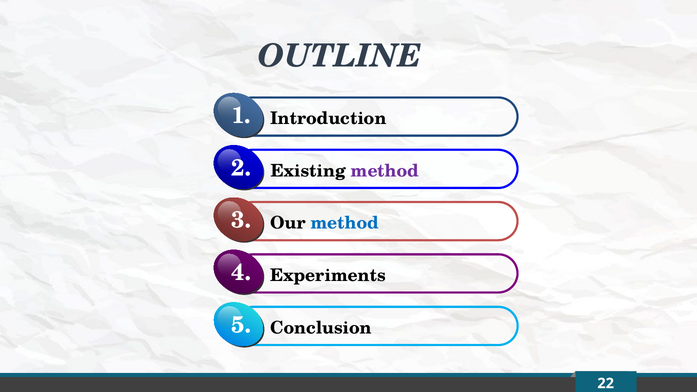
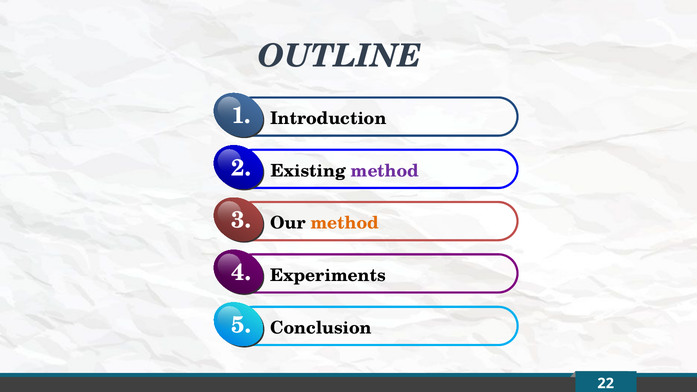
method colour: blue -> orange (345, 223)
